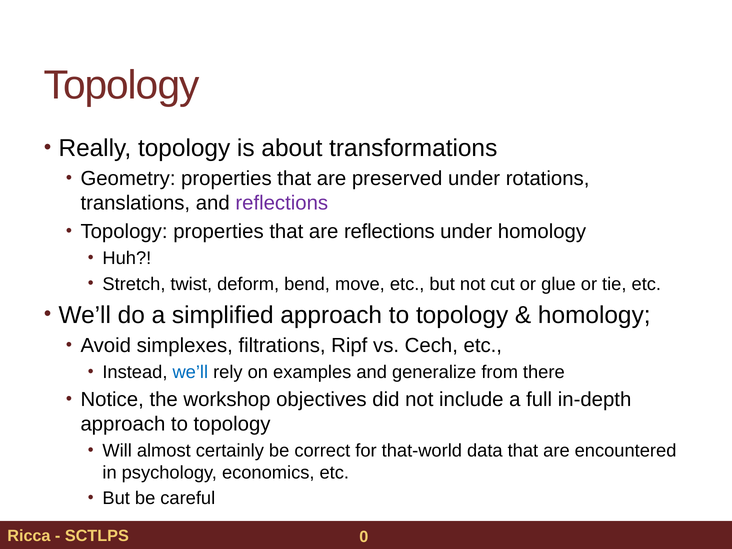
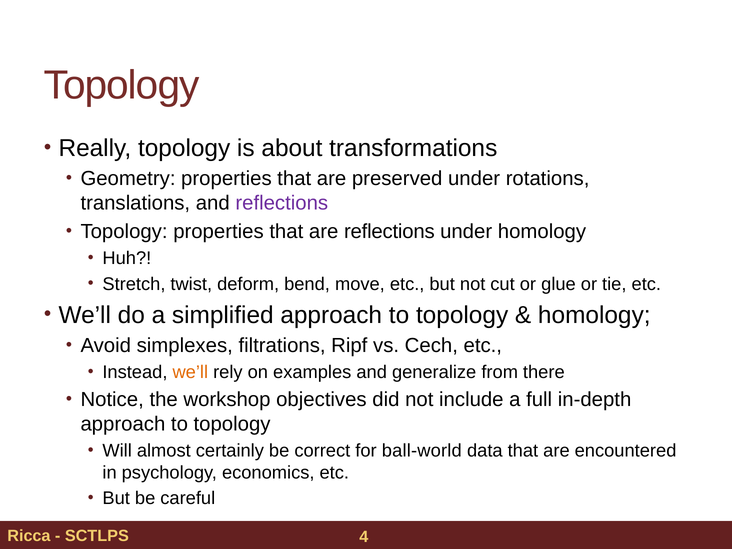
we’ll colour: blue -> orange (190, 372)
that-world: that-world -> ball-world (422, 451)
0: 0 -> 4 (364, 537)
